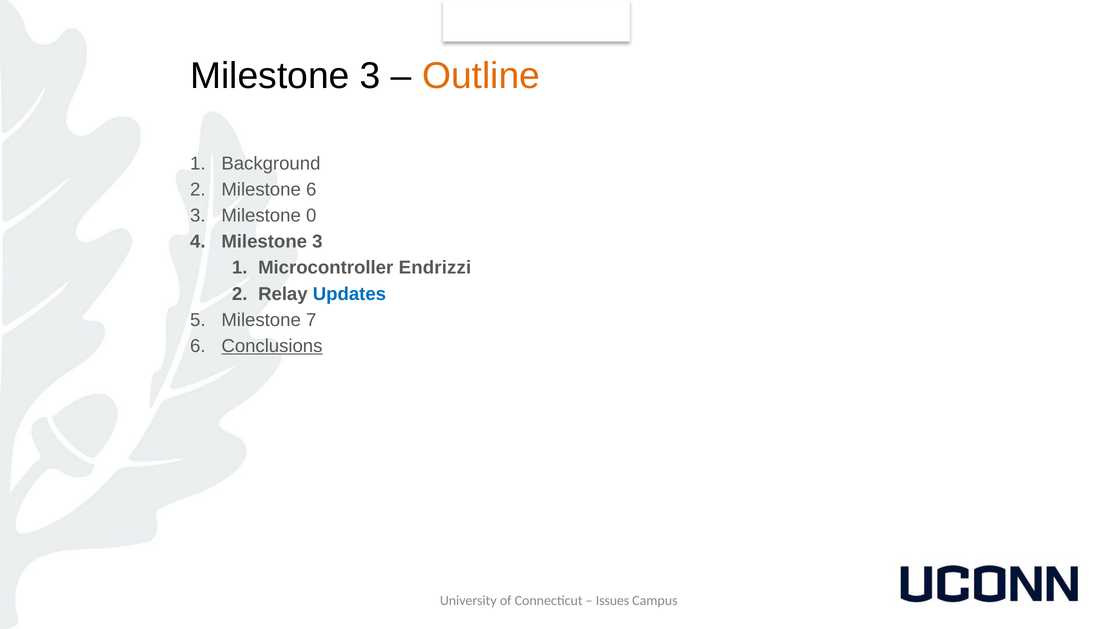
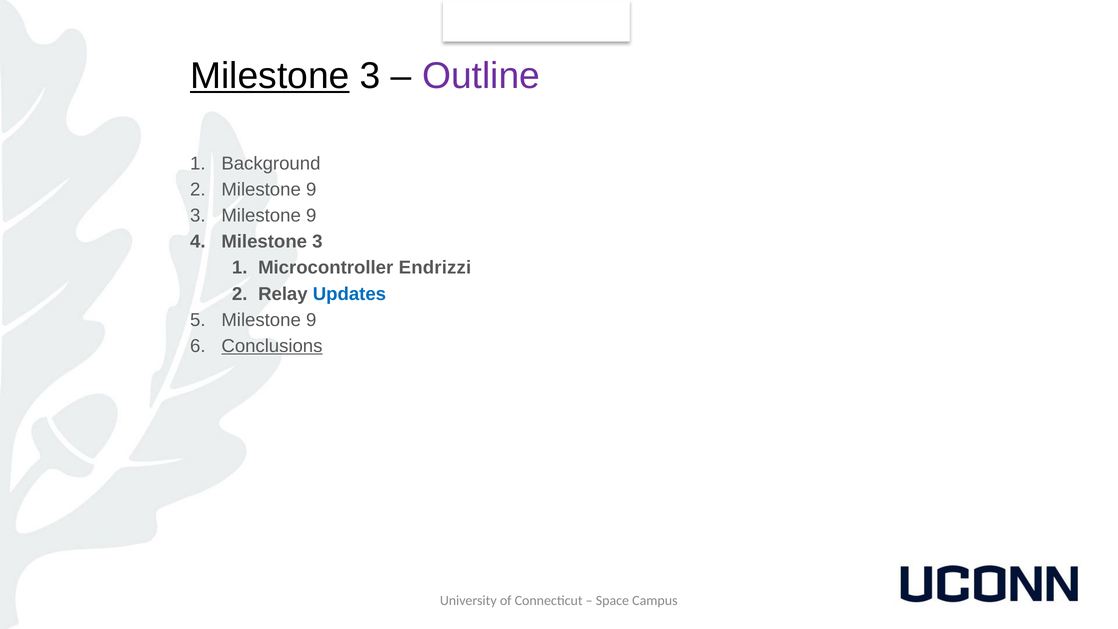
Milestone underline: none -> present (270, 76)
Outline colour: orange -> purple (481, 76)
2 Milestone 6: 6 -> 9 (311, 189)
3 Milestone 0: 0 -> 9 (311, 216)
7: 7 -> 9 (311, 320)
Issues: Issues -> Space (612, 601)
